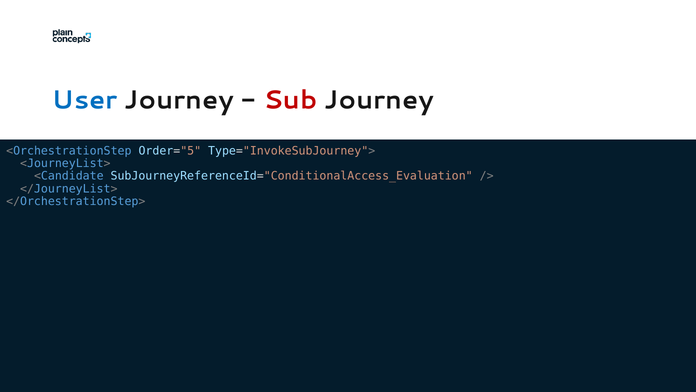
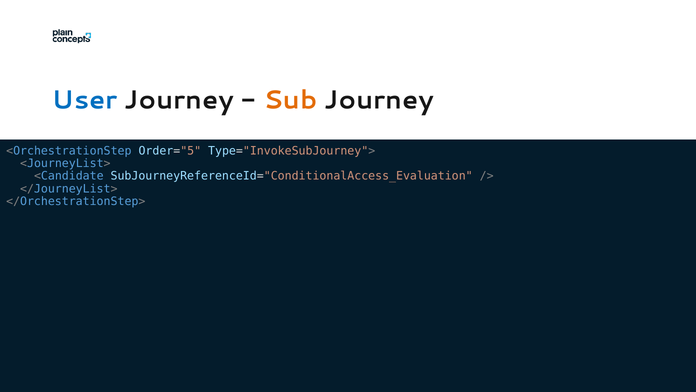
Sub colour: red -> orange (290, 100)
